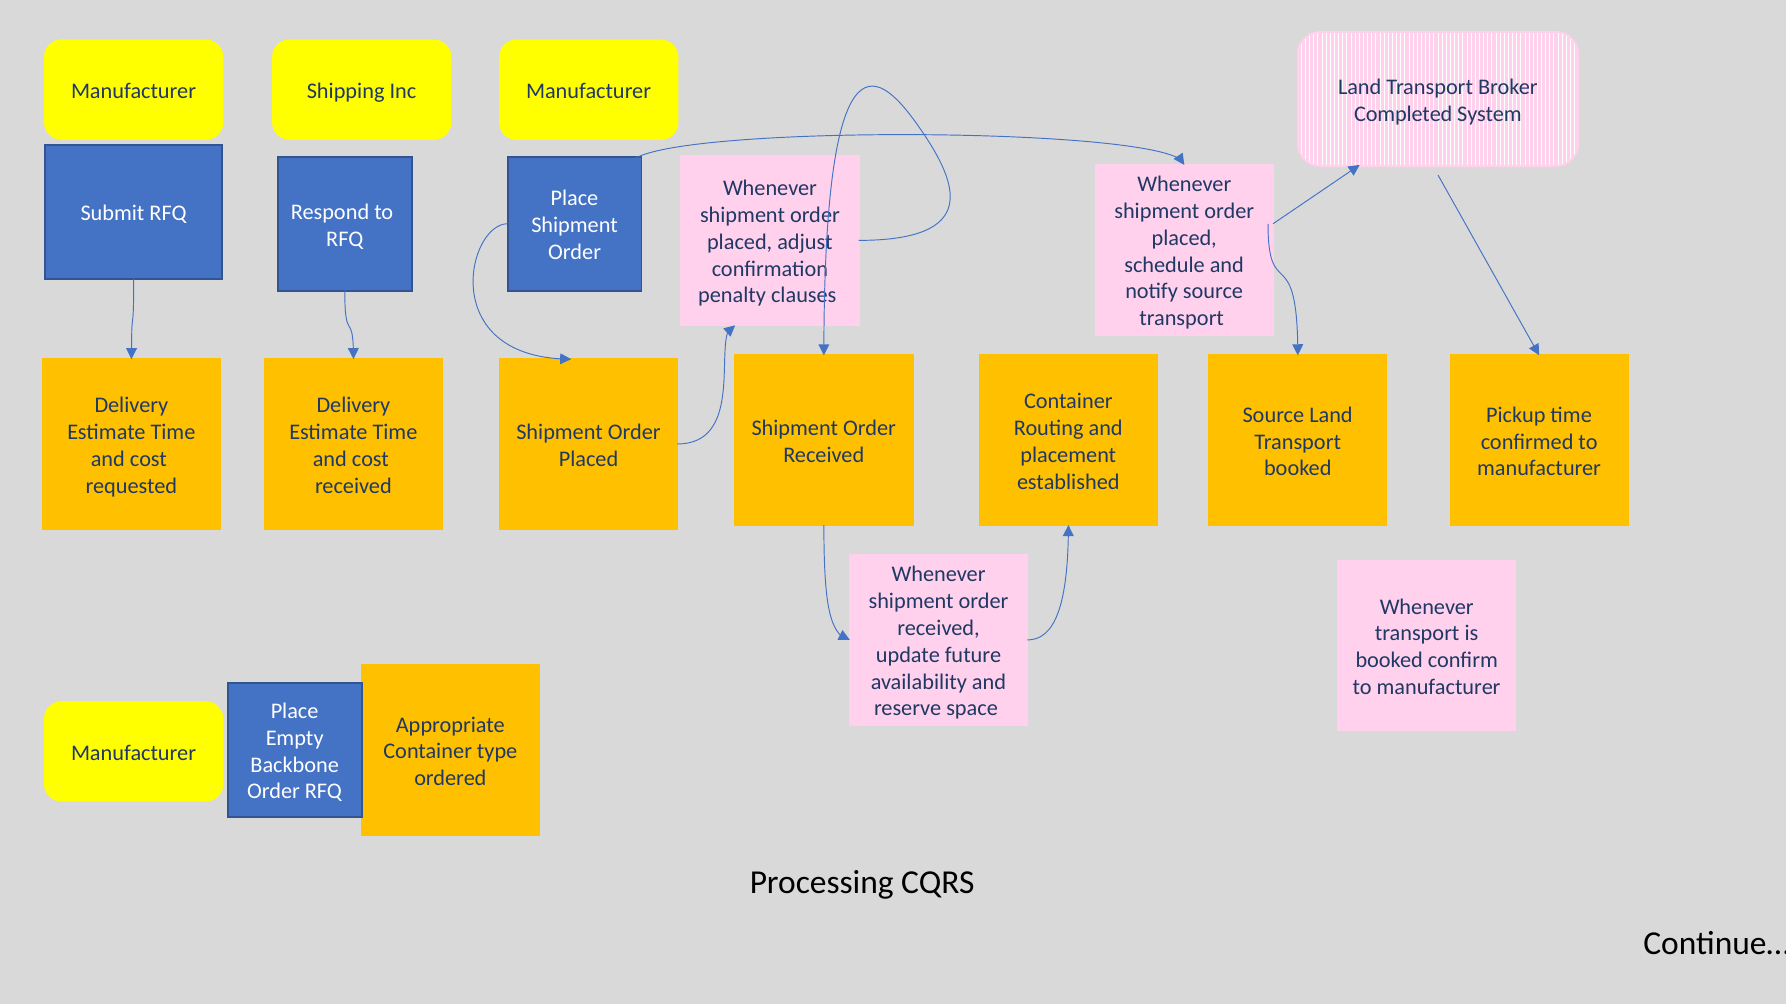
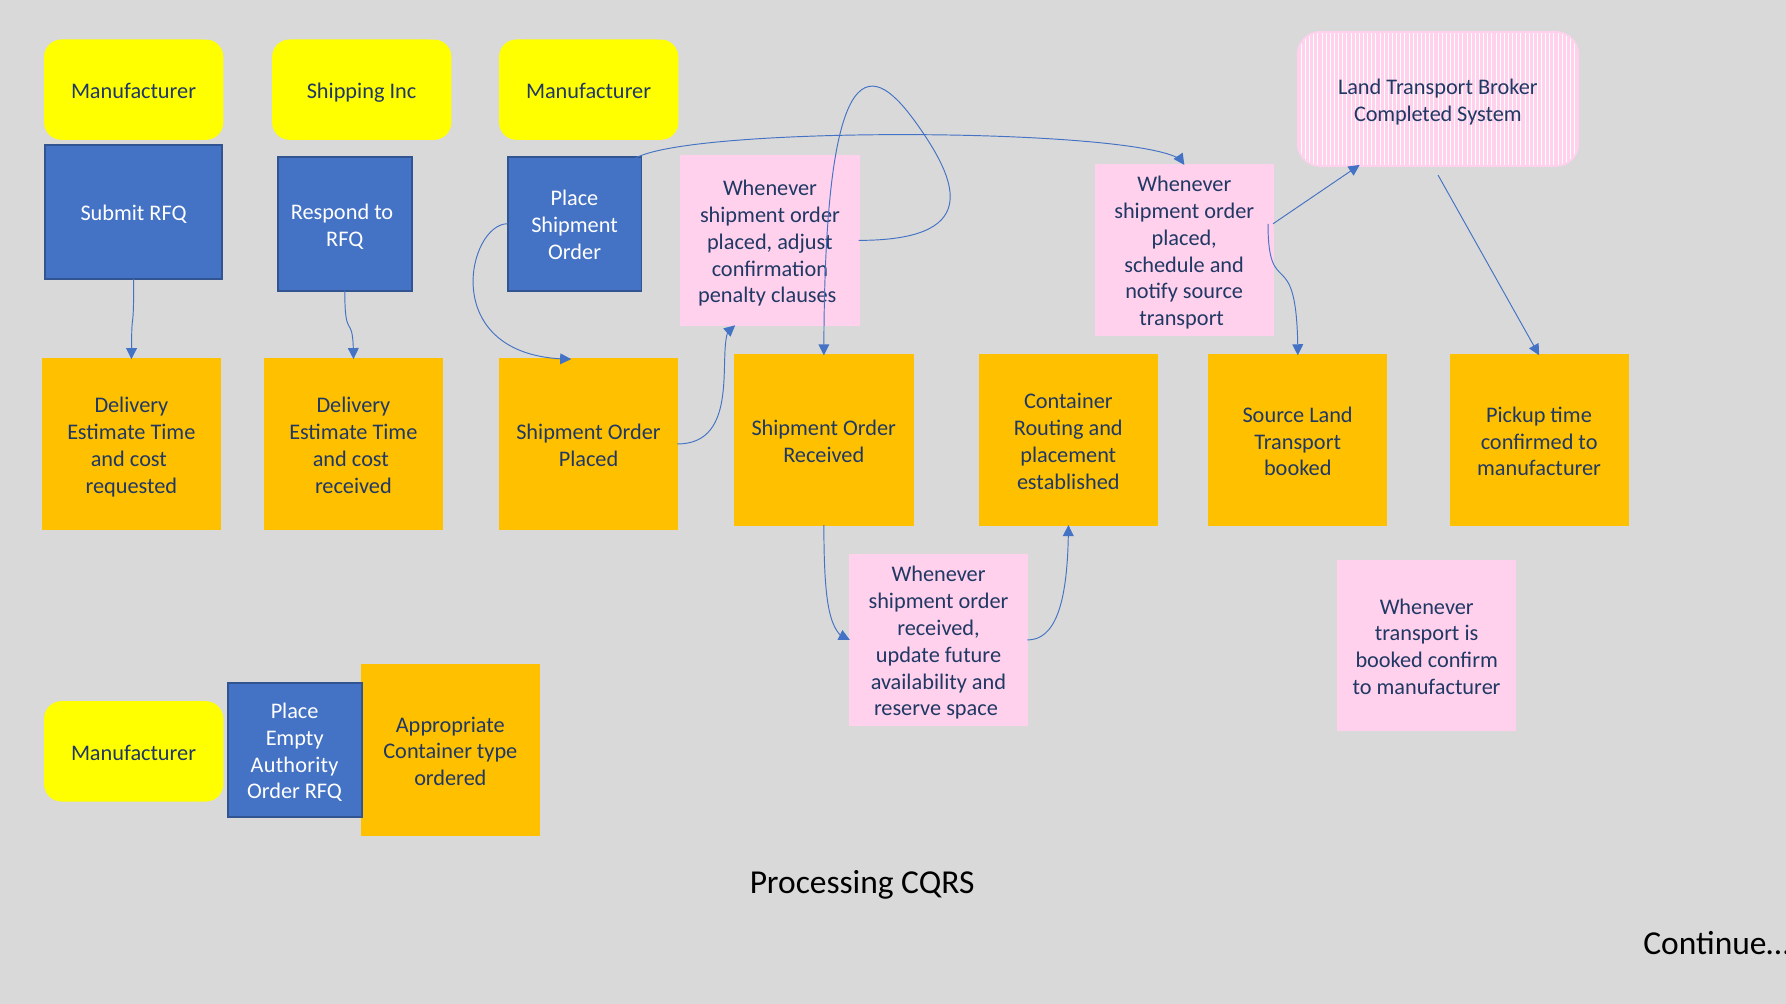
Backbone: Backbone -> Authority (295, 765)
